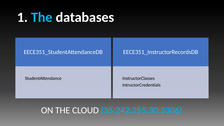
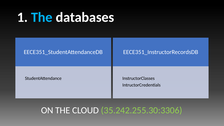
35.242.255.30:3306 colour: light blue -> light green (142, 110)
